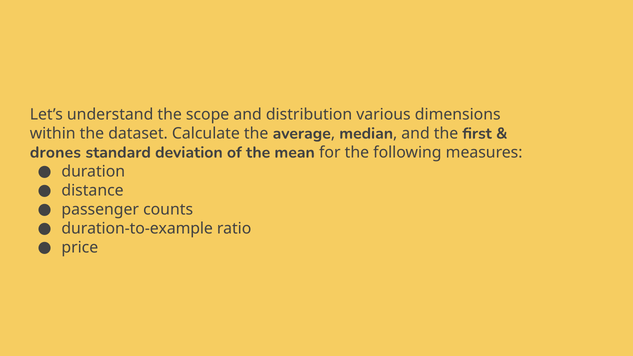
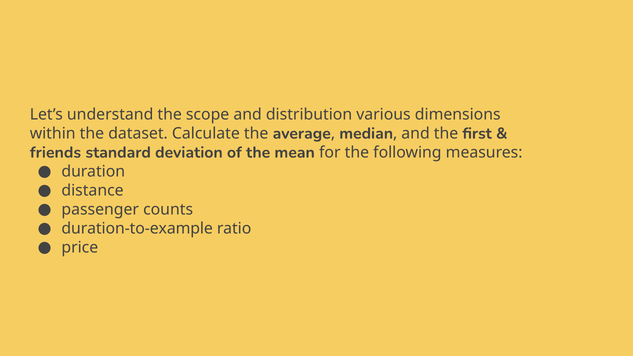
drones: drones -> friends (55, 152)
